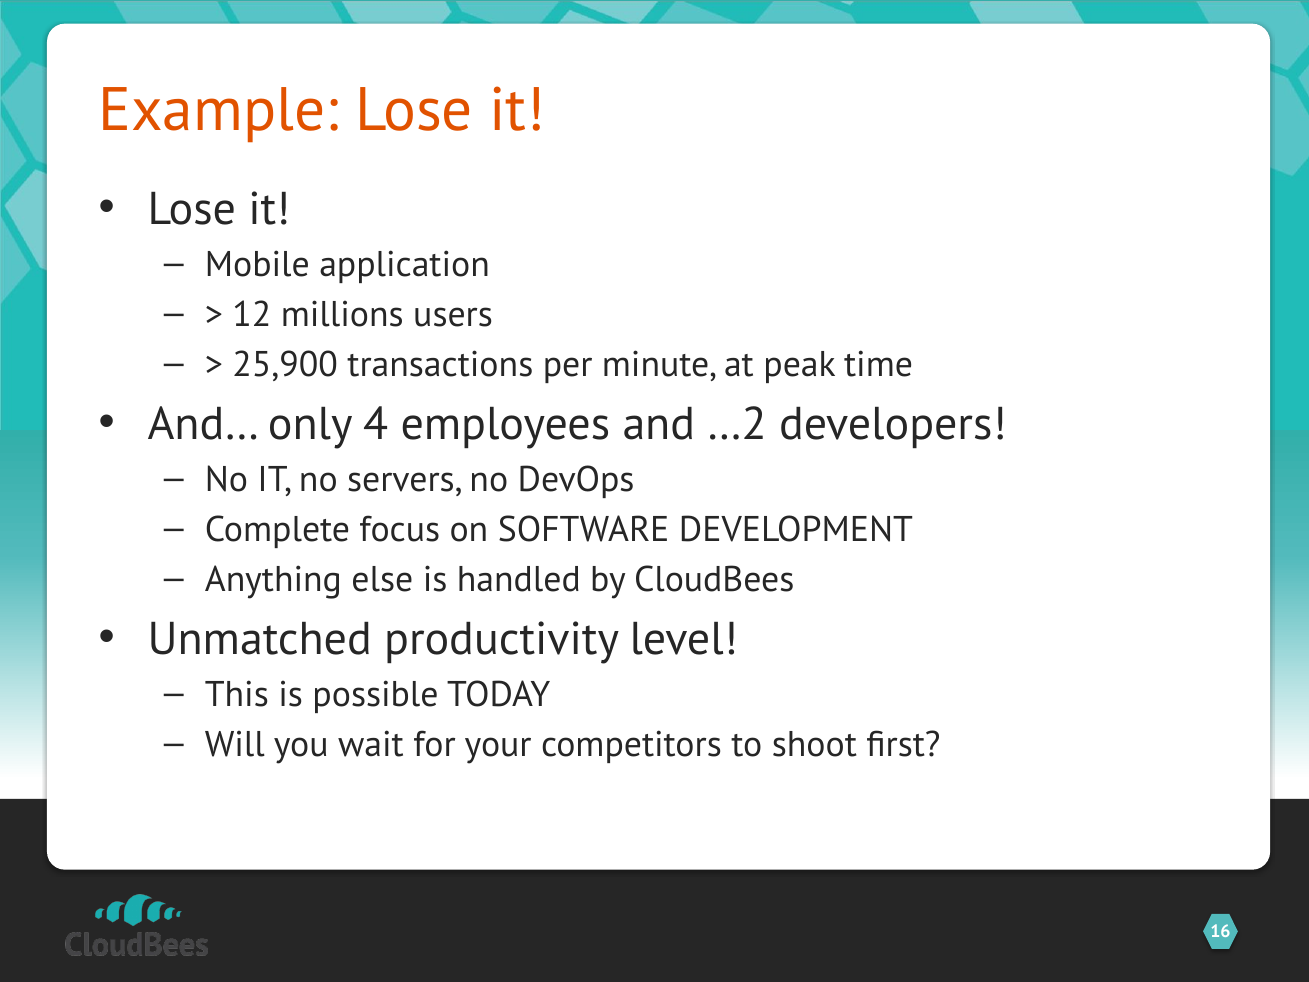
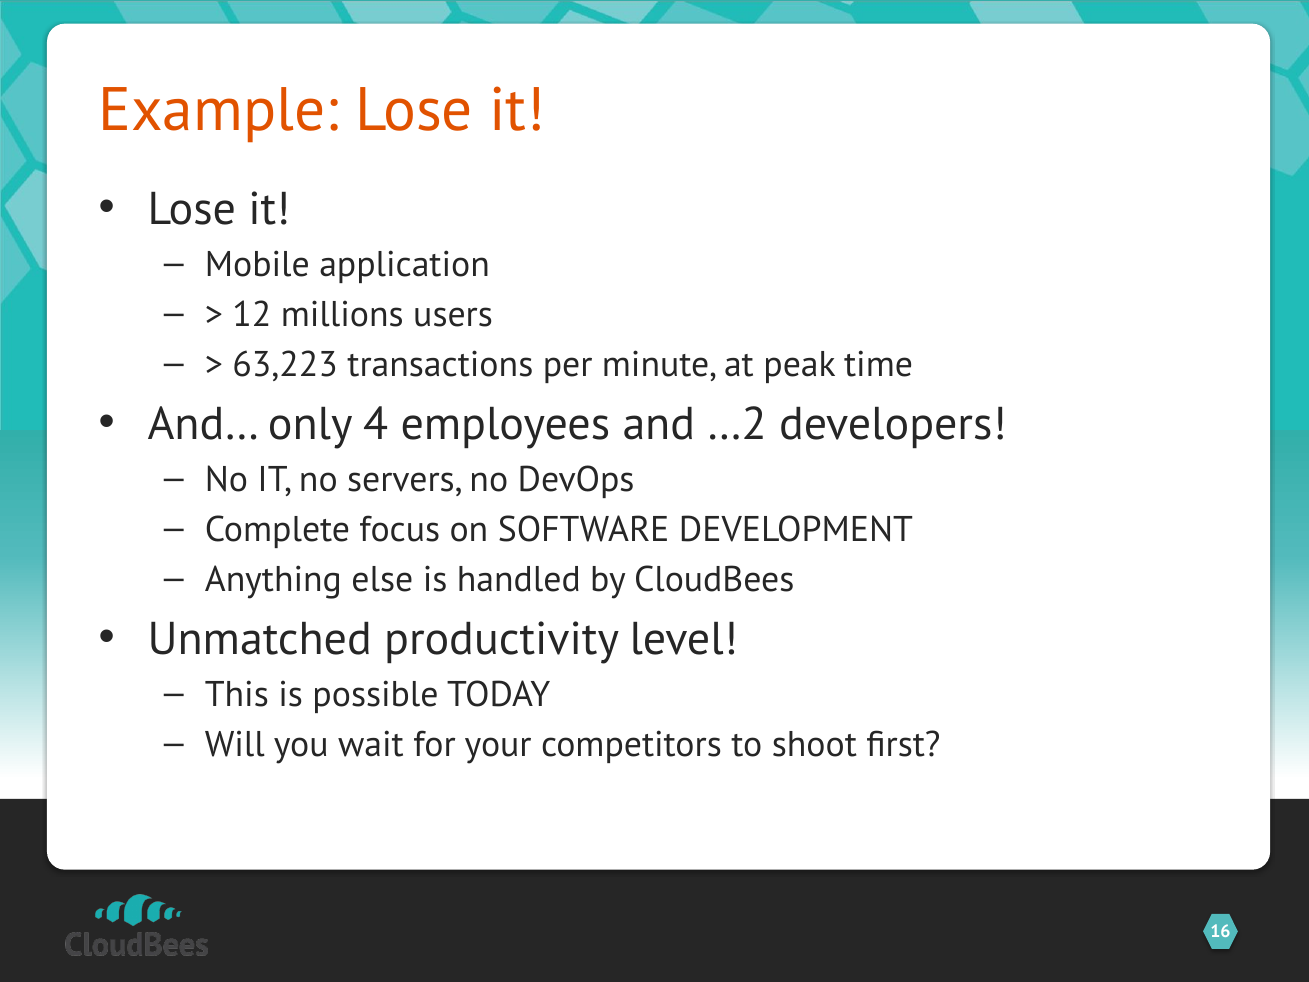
25,900: 25,900 -> 63,223 (285, 365)
